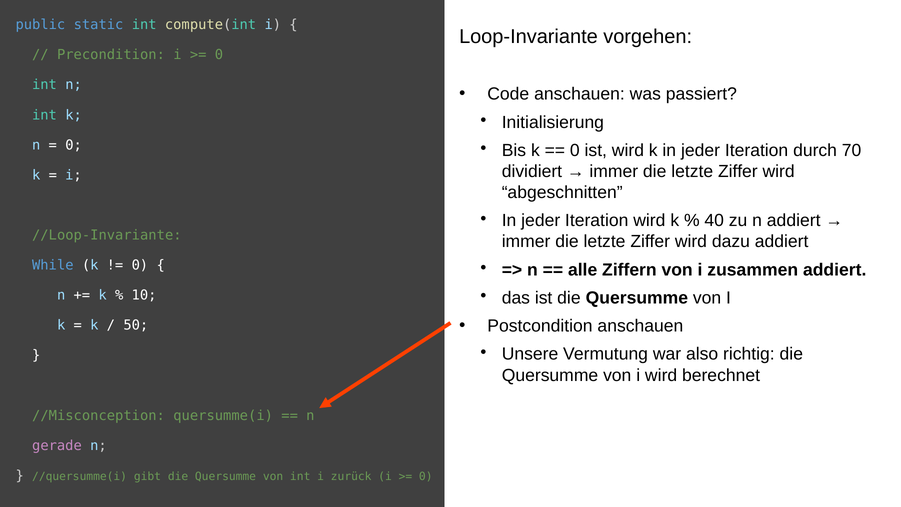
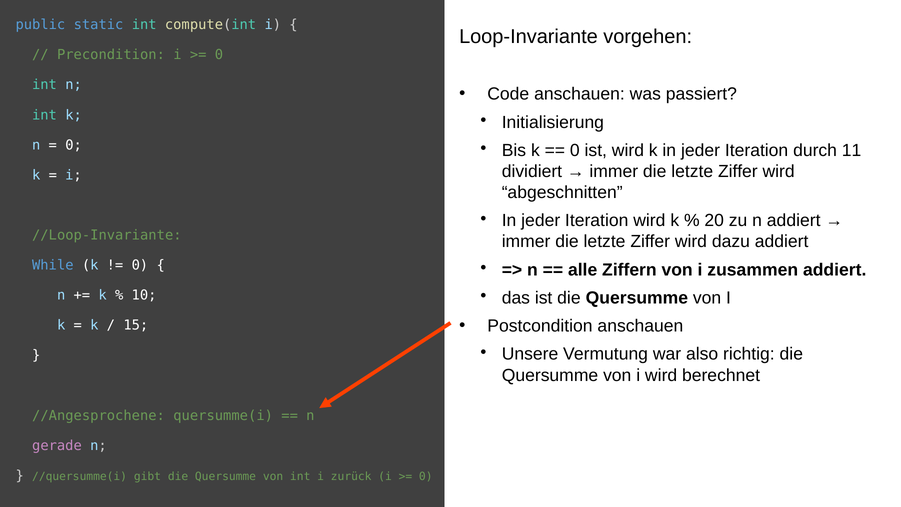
70: 70 -> 11 (852, 150)
40: 40 -> 20 (714, 221)
50: 50 -> 15 (136, 325)
//Misconception: //Misconception -> //Angesprochene (99, 415)
